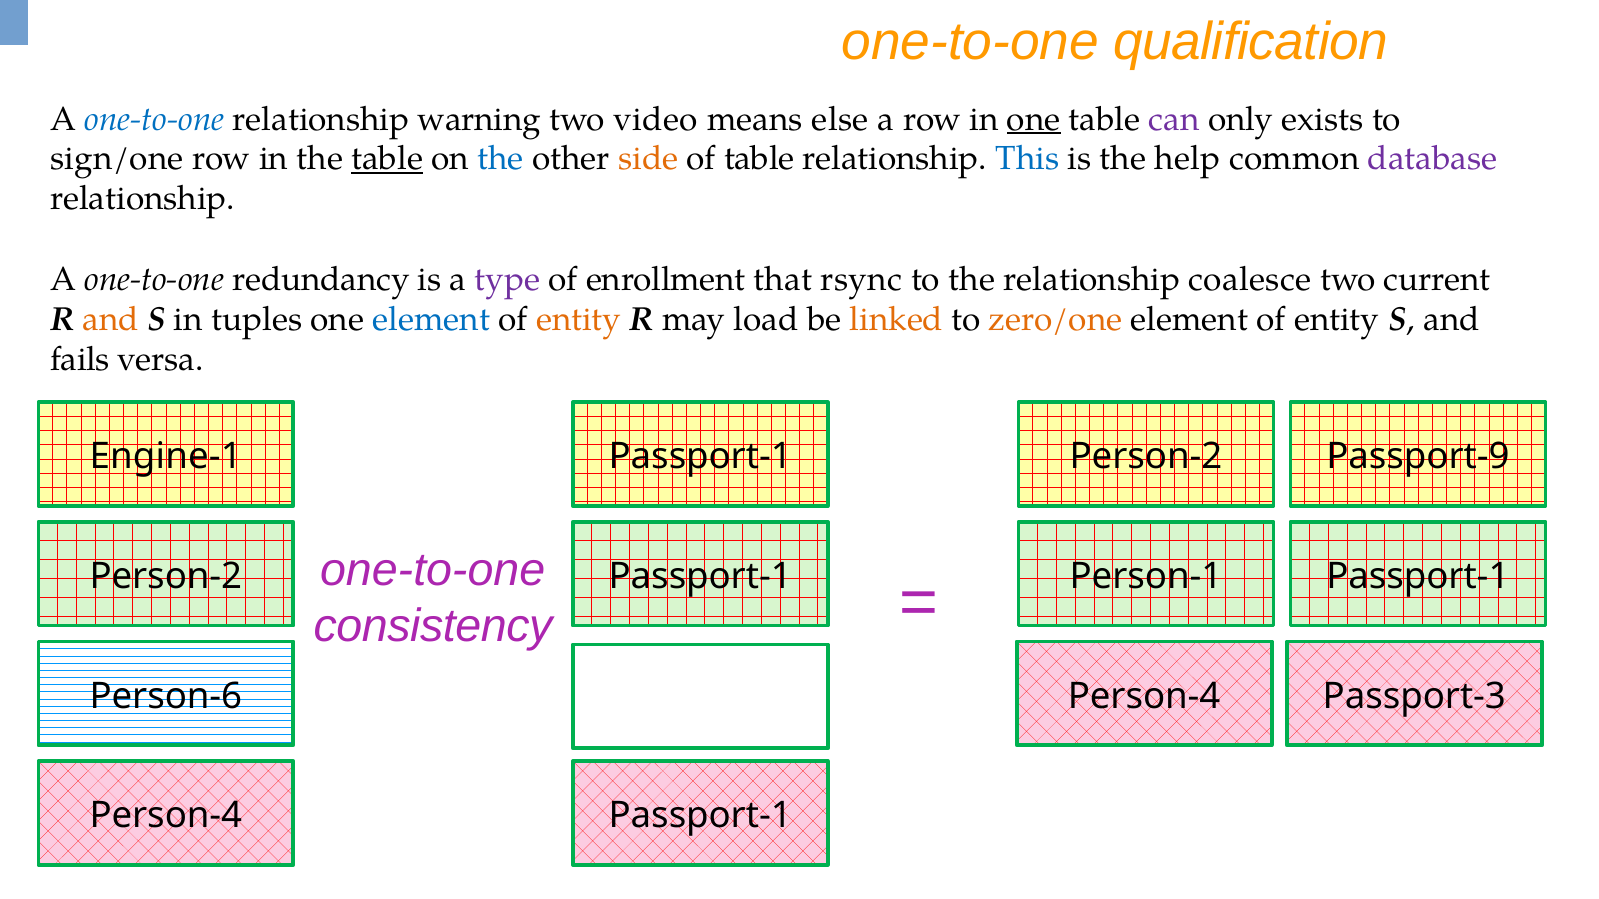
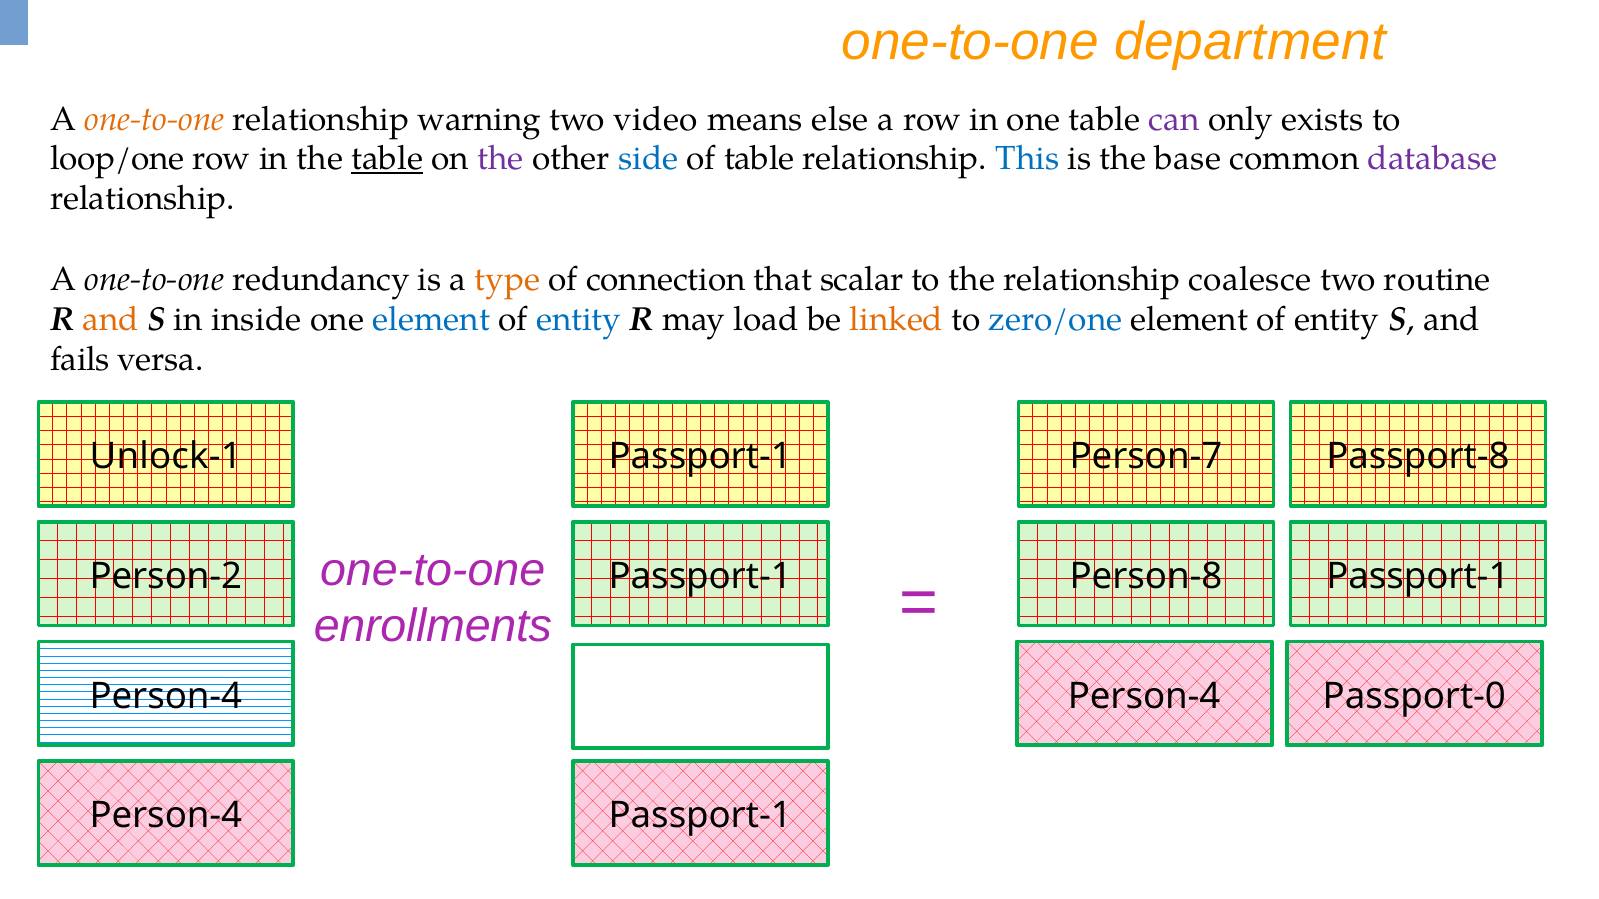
qualification: qualification -> department (1250, 42)
one-to-one colour: blue -> orange (154, 119)
one underline: present -> none (1034, 119)
sign/one: sign/one -> loop/one (117, 159)
the colour: blue -> purple (501, 159)
side colour: orange -> blue (648, 159)
help: help -> base (1188, 159)
type colour: purple -> orange (508, 280)
enrollment: enrollment -> connection (666, 280)
rsync: rsync -> scalar (862, 280)
current: current -> routine (1437, 280)
tuples: tuples -> inside (257, 320)
entity colour: orange -> blue (579, 320)
zero/one colour: orange -> blue (1056, 320)
Engine-1: Engine-1 -> Unlock-1 (166, 457)
Passport-1 Person-2: Person-2 -> Person-7 (1146, 457)
Passport-9: Passport-9 -> Passport-8 (1418, 457)
Person-1: Person-1 -> Person-8 (1146, 577)
consistency: consistency -> enrollments (433, 626)
Person-6: Person-6 -> Person-4 (166, 696)
Passport-3: Passport-3 -> Passport-0 (1414, 696)
